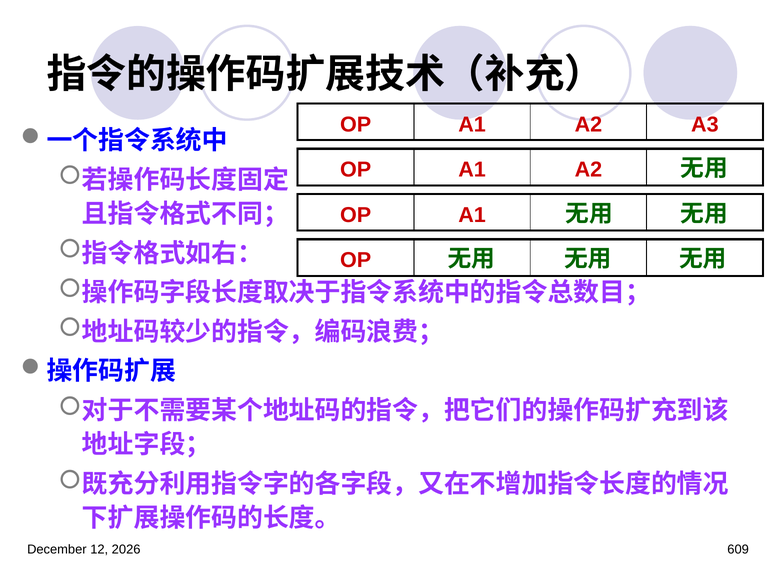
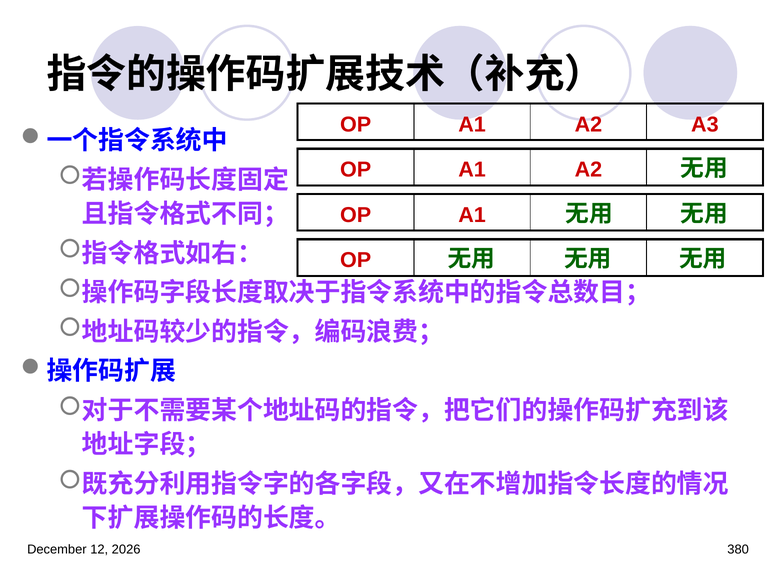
609: 609 -> 380 (738, 549)
